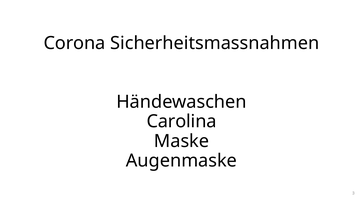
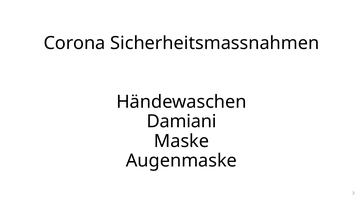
Carolina: Carolina -> Damiani (182, 122)
